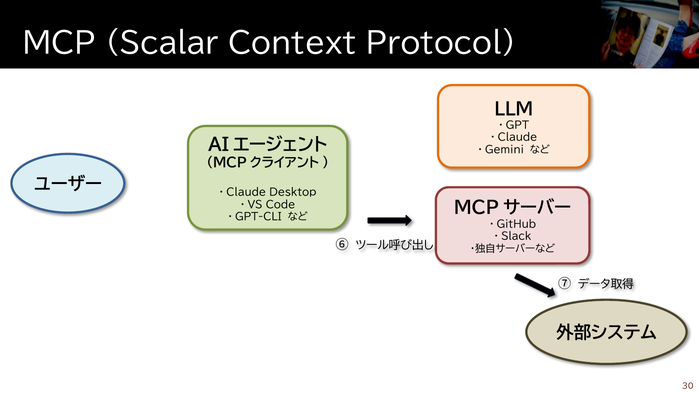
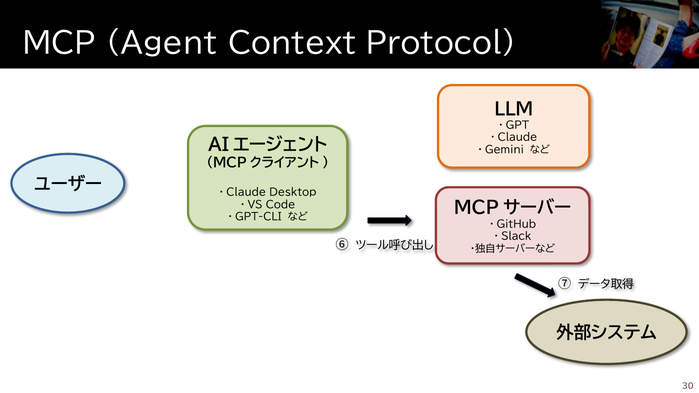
Scalar: Scalar -> Agent (162, 44)
